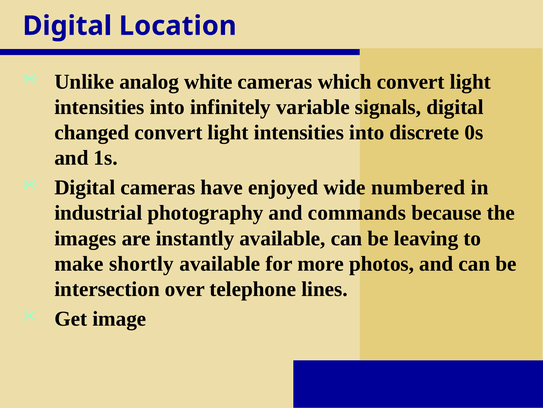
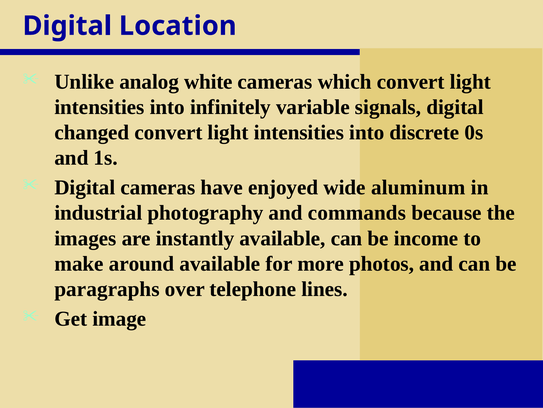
numbered: numbered -> aluminum (418, 187)
leaving: leaving -> income (426, 238)
shortly: shortly -> around (142, 263)
intersection: intersection -> paragraphs (107, 289)
